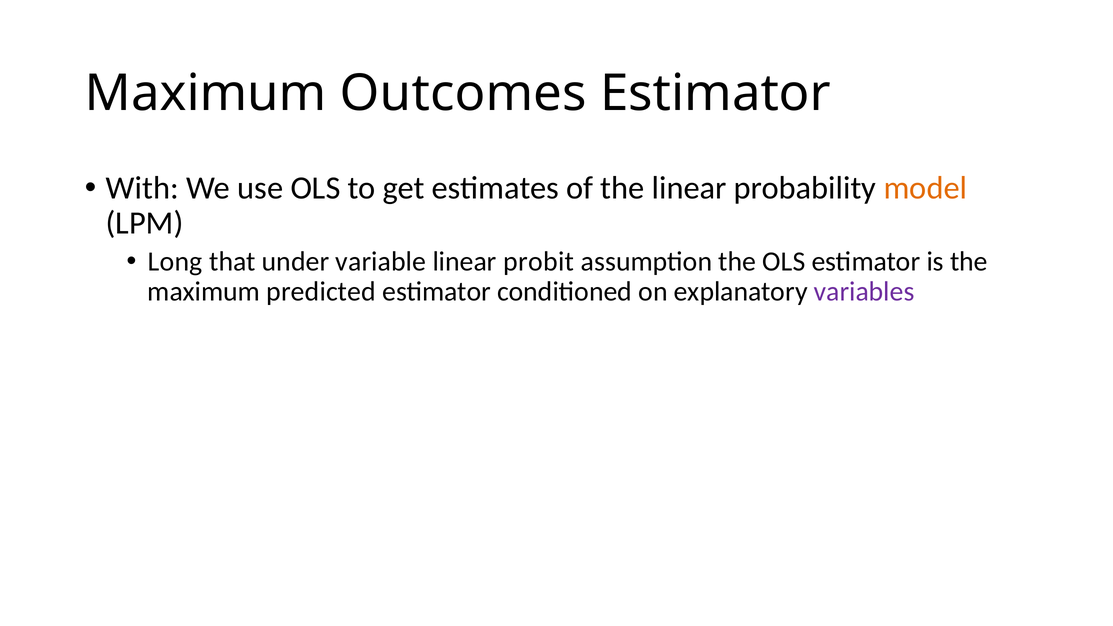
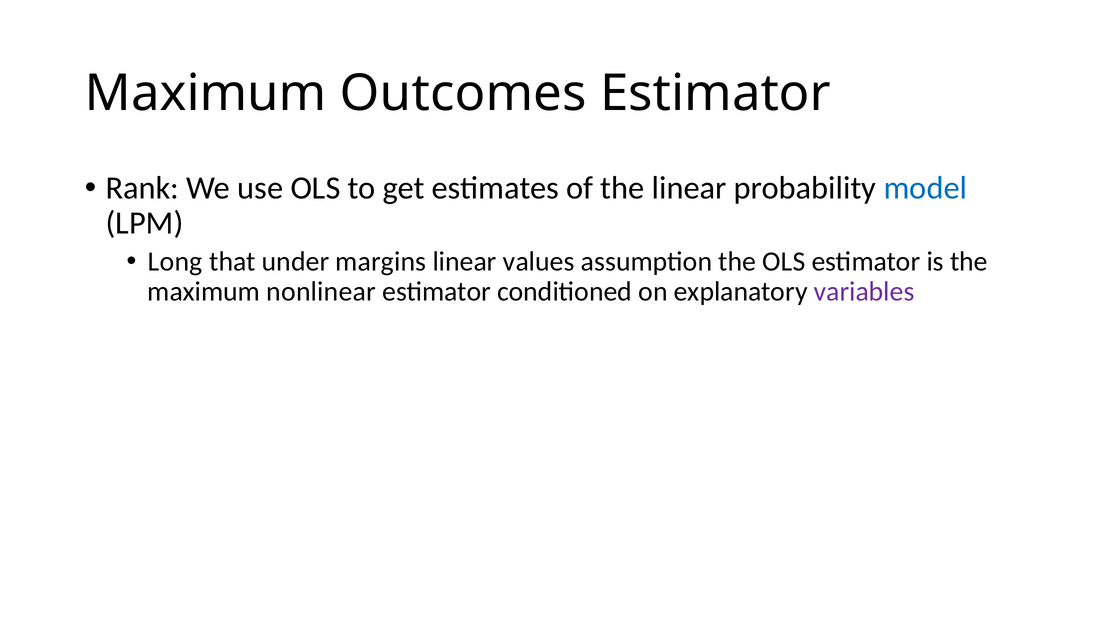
With: With -> Rank (142, 188)
model colour: orange -> blue (925, 188)
variable: variable -> margins (381, 262)
probit: probit -> values (539, 262)
predicted: predicted -> nonlinear (321, 292)
